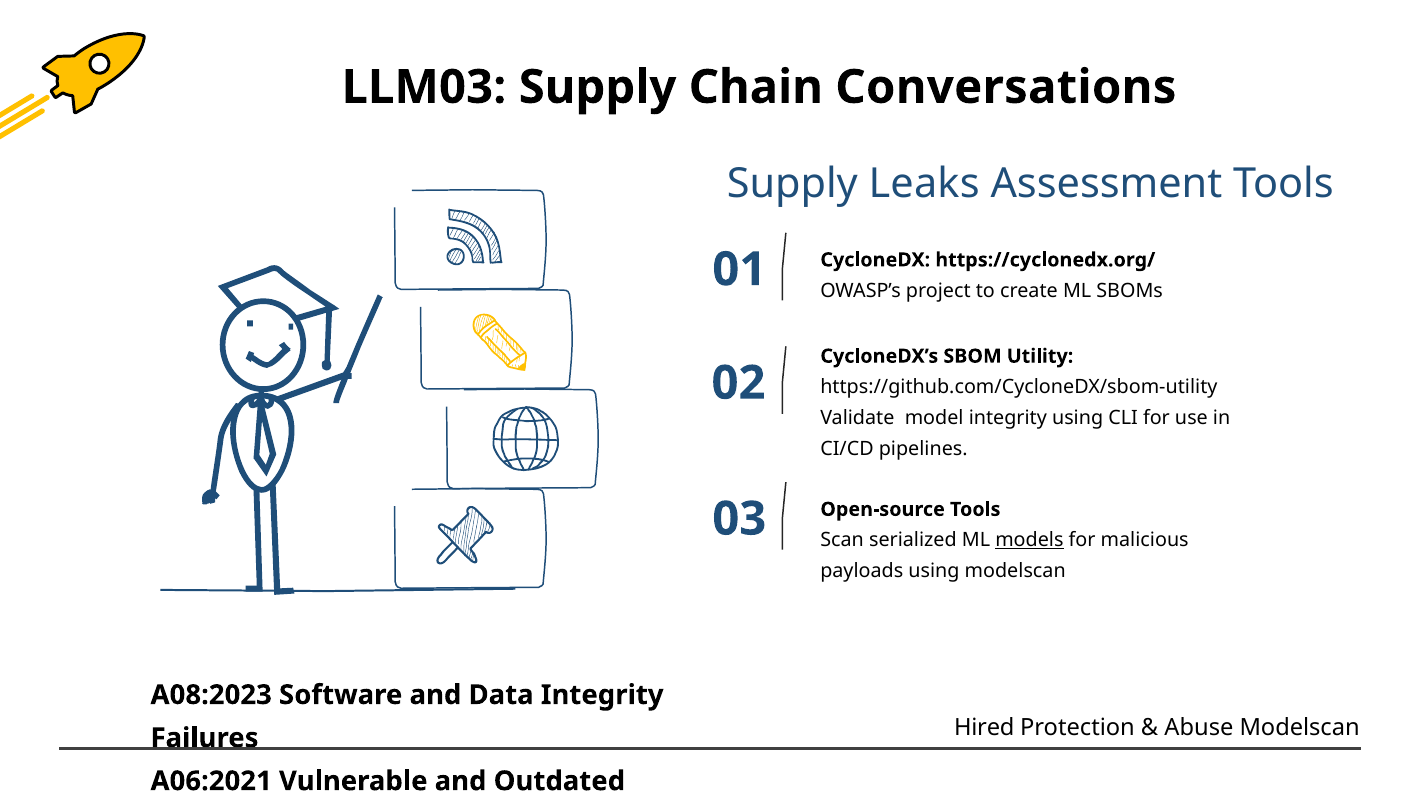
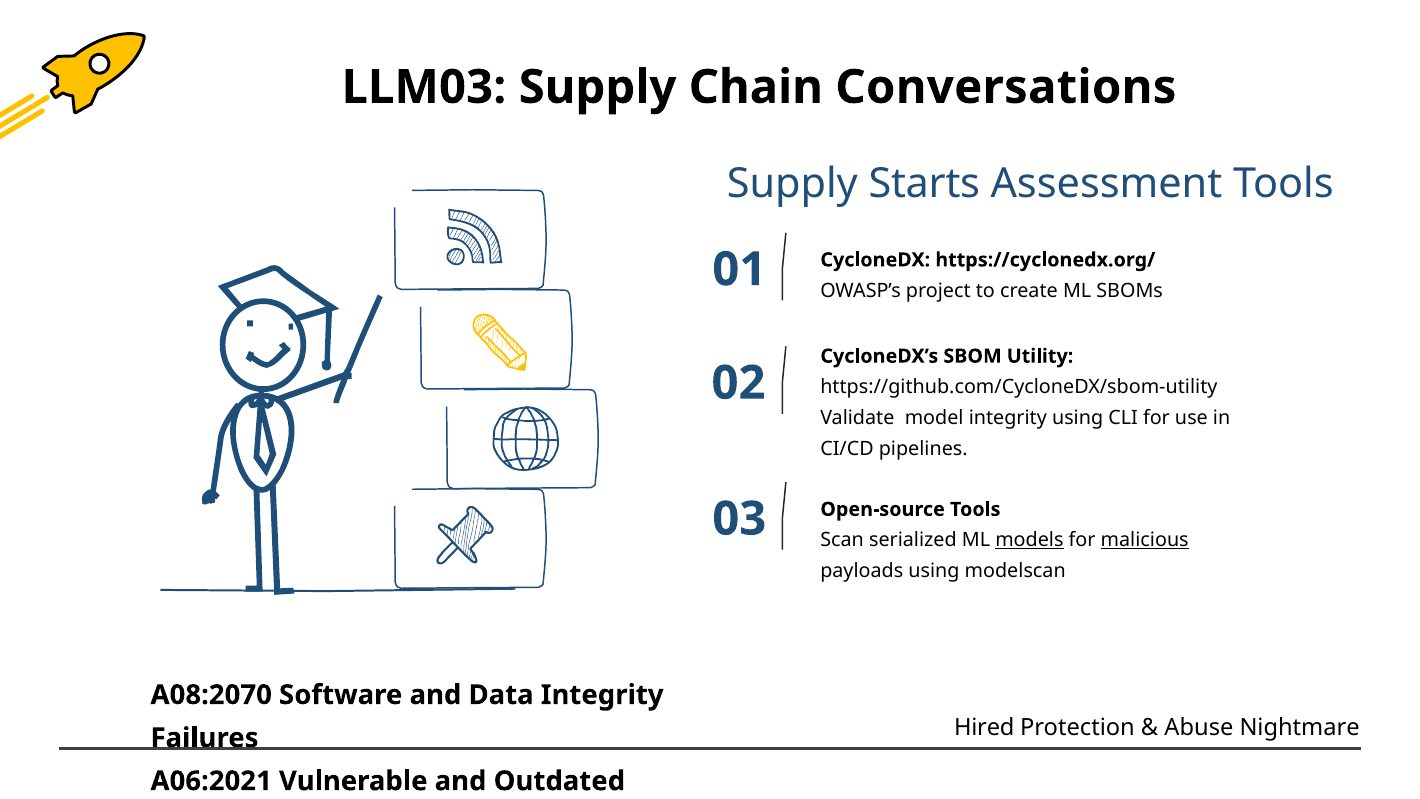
Leaks: Leaks -> Starts (924, 184)
malicious underline: none -> present (1145, 540)
A08:2023: A08:2023 -> A08:2070 (211, 695)
Abuse Modelscan: Modelscan -> Nightmare (1300, 727)
